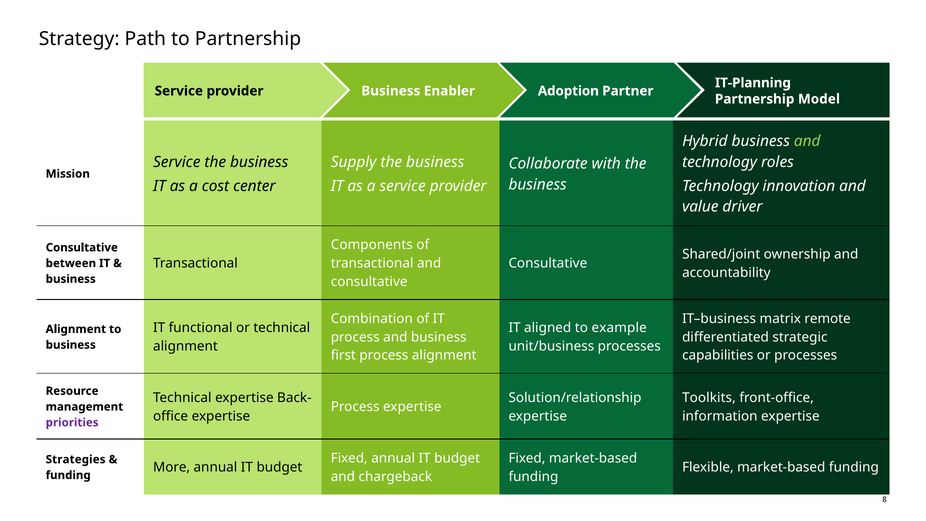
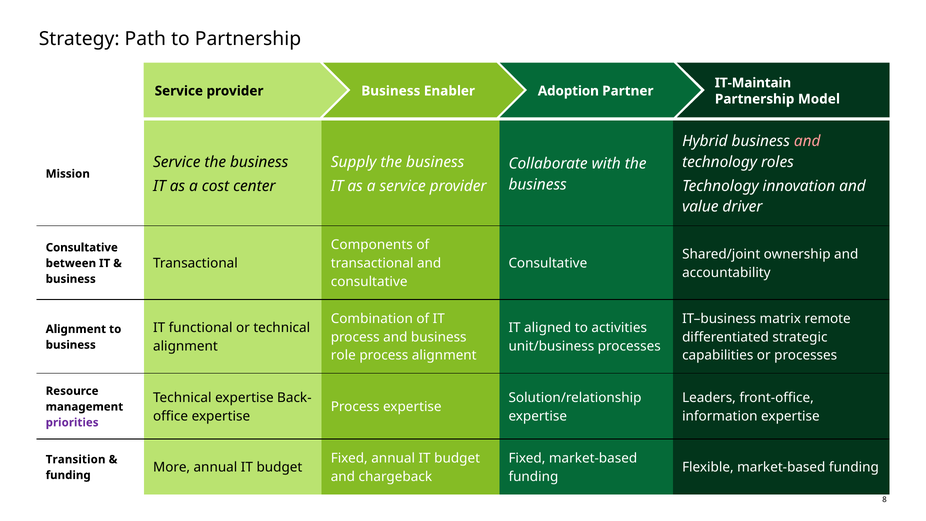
IT-Planning: IT-Planning -> IT-Maintain (753, 83)
and colour: light green -> pink (807, 141)
example: example -> activities (619, 328)
first: first -> role (343, 355)
Toolkits: Toolkits -> Leaders (709, 398)
Strategies: Strategies -> Transition (76, 459)
